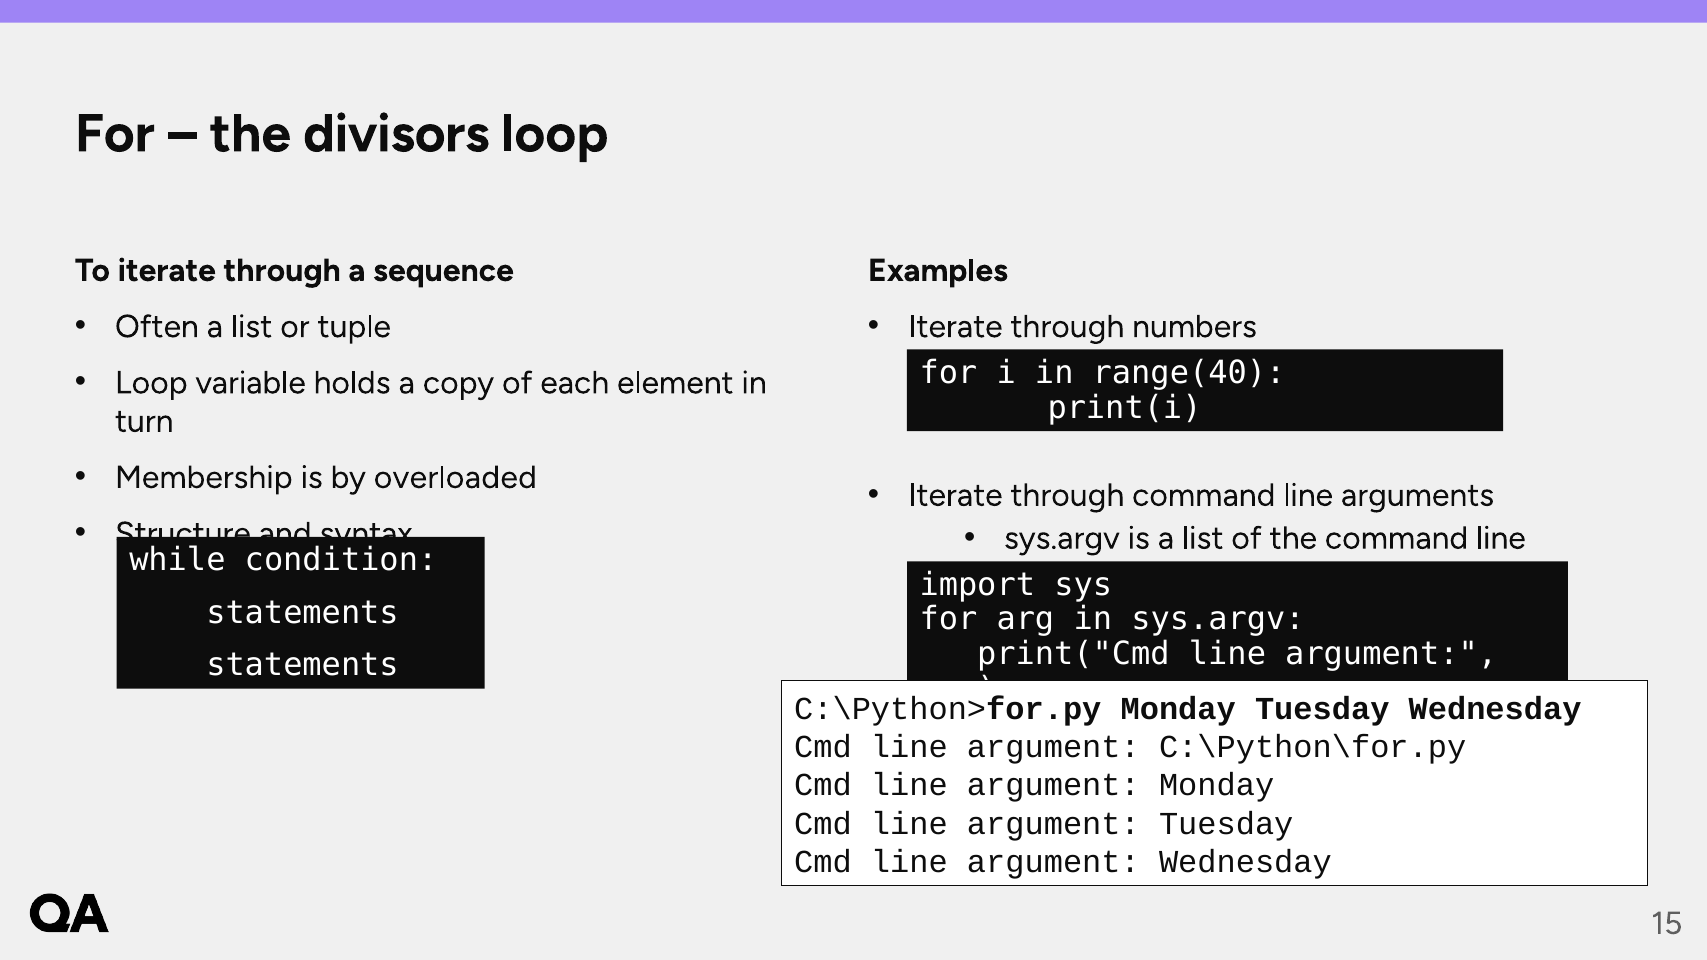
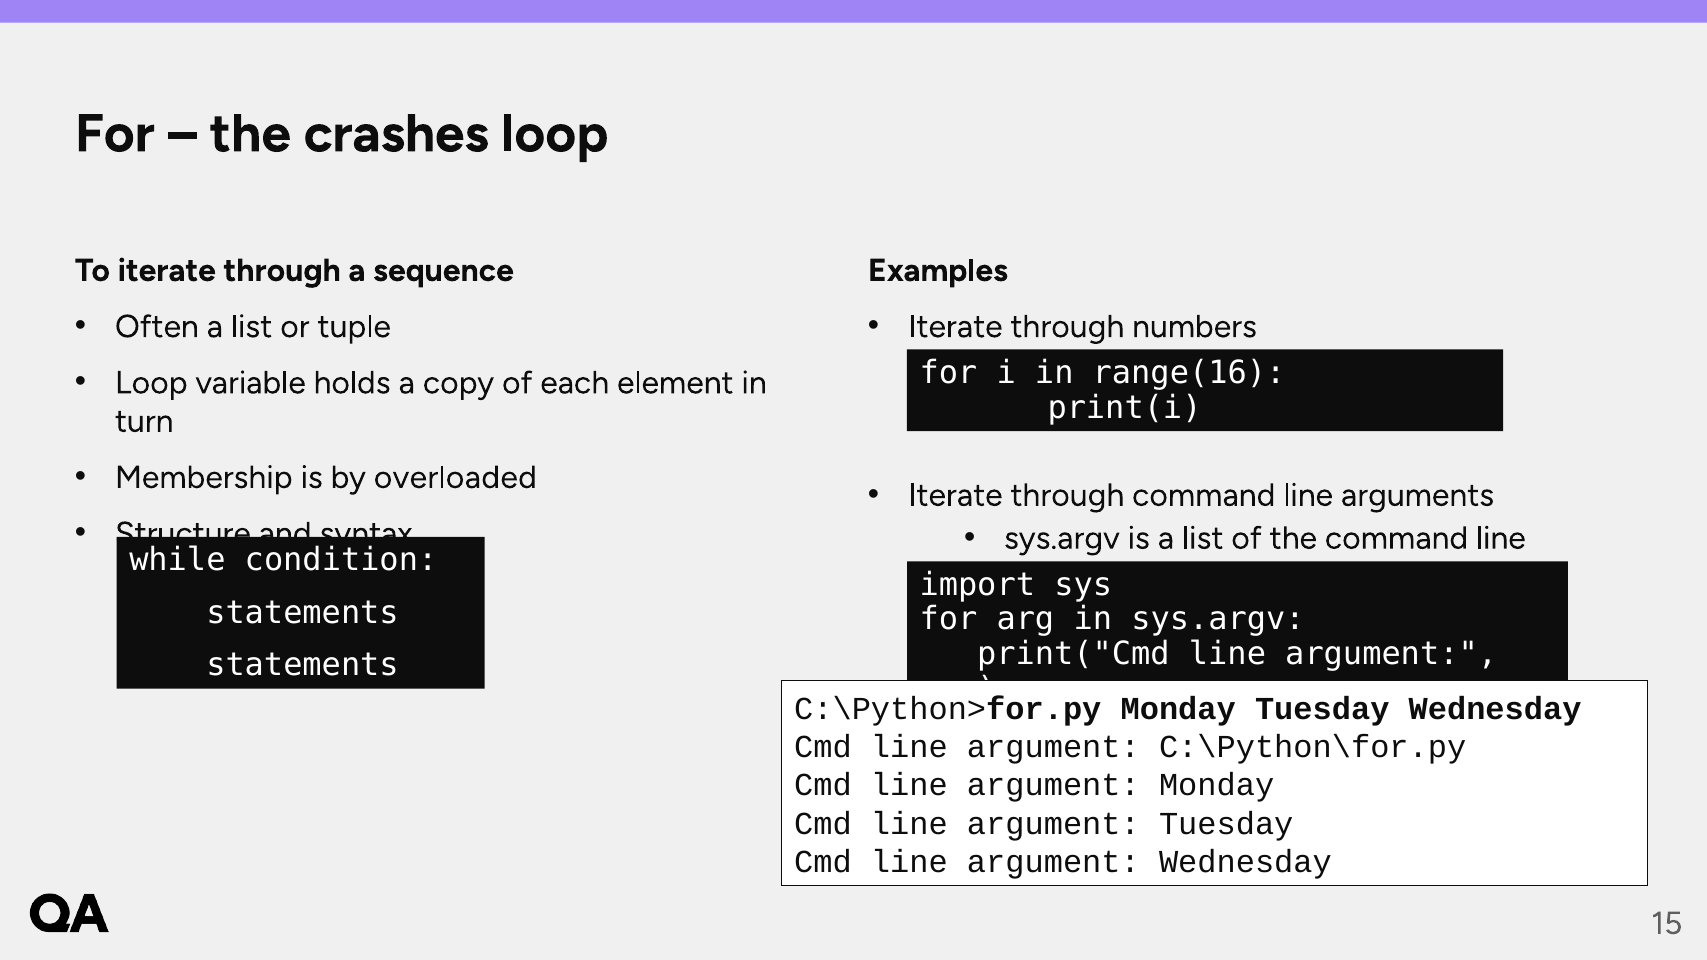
divisors: divisors -> crashes (396, 134)
range(40: range(40 -> range(16 (1189, 373)
